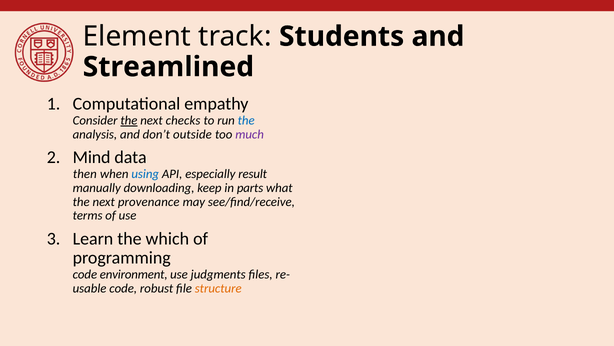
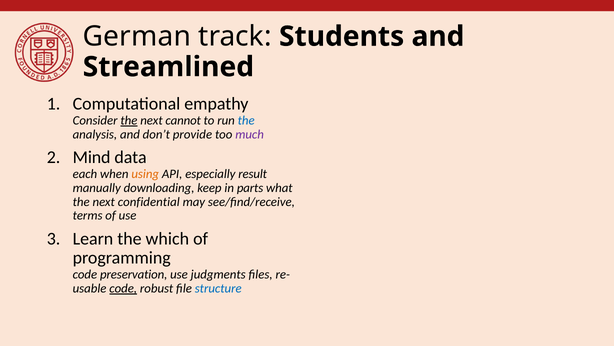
Element: Element -> German (137, 36)
checks: checks -> cannot (183, 120)
outside: outside -> provide (192, 134)
then: then -> each (85, 174)
using colour: blue -> orange (145, 174)
provenance: provenance -> confidential (149, 201)
environment: environment -> preservation (134, 274)
code underline: none -> present (123, 288)
structure colour: orange -> blue (218, 288)
